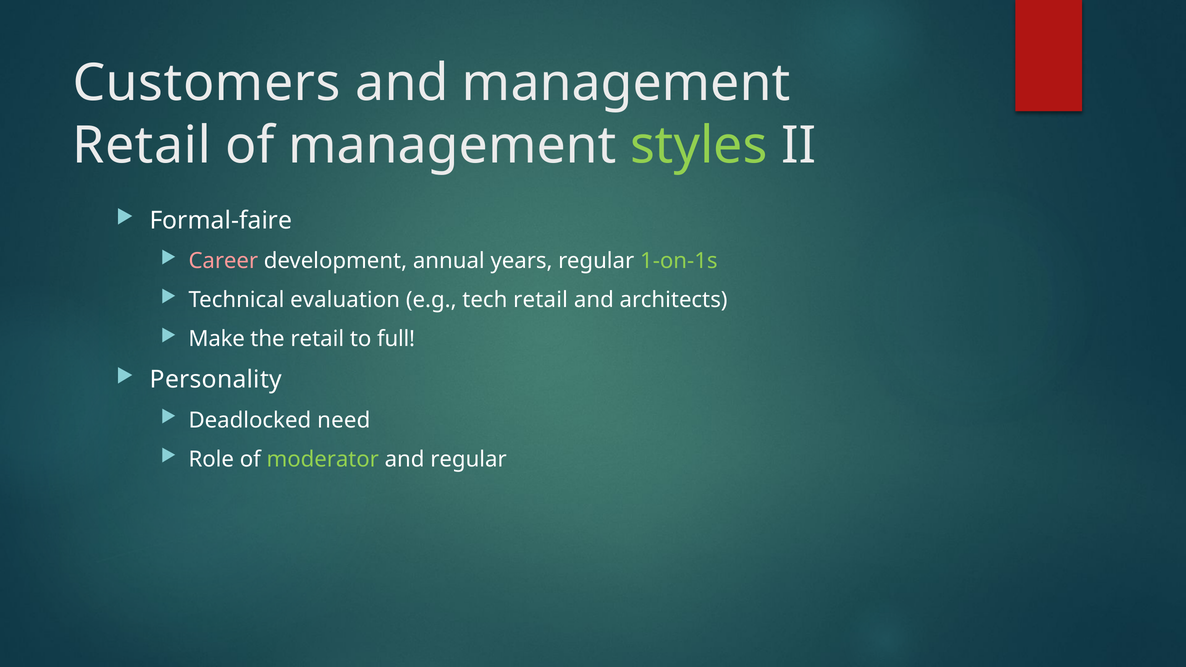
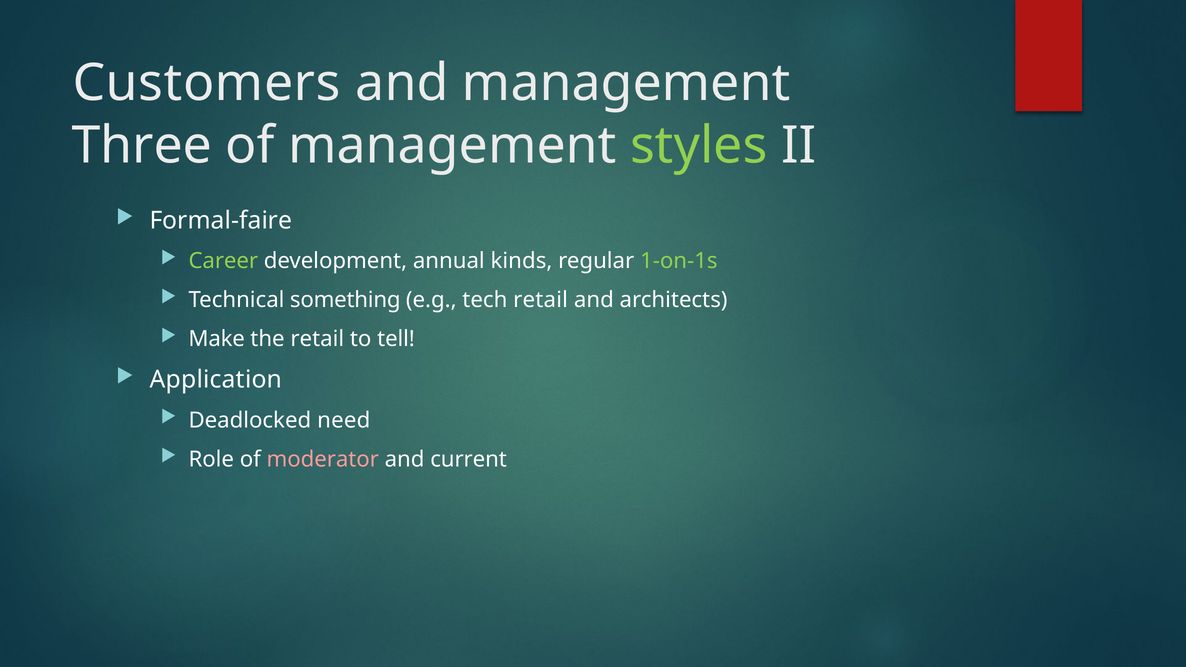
Retail: Retail -> Three (142, 146)
Career colour: pink -> light green (223, 261)
years: years -> kinds (521, 261)
evaluation: evaluation -> something (345, 300)
full: full -> tell (396, 339)
Personality: Personality -> Application (216, 380)
moderator colour: light green -> pink (323, 459)
and regular: regular -> current (469, 459)
